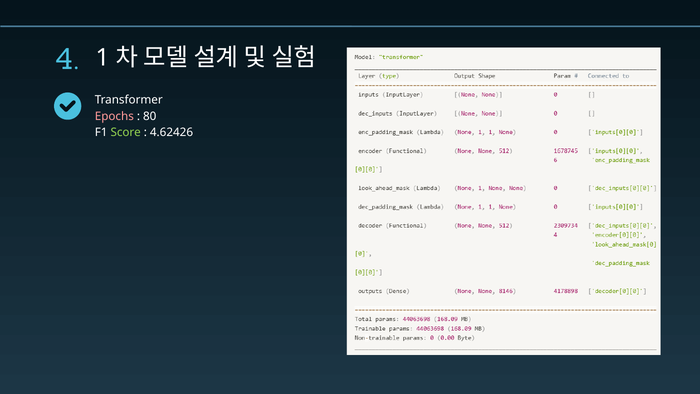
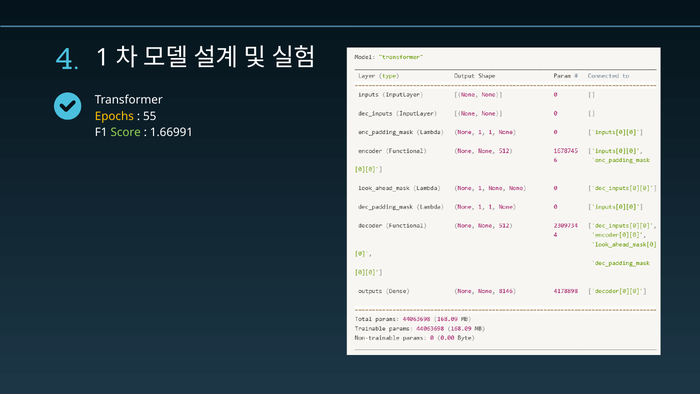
Epochs colour: pink -> yellow (114, 116)
80: 80 -> 55 (150, 116)
4.62426: 4.62426 -> 1.66991 (172, 133)
